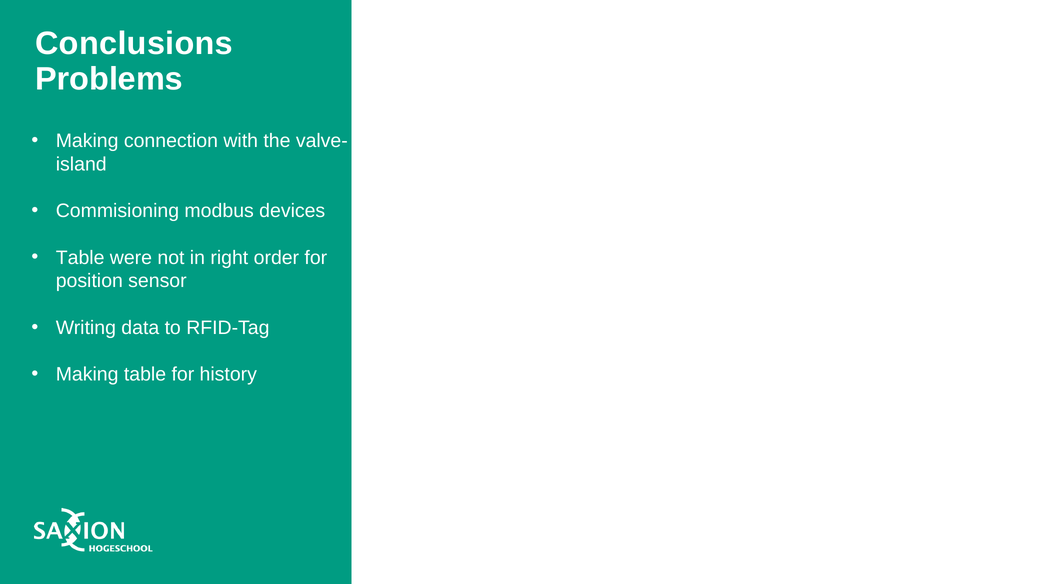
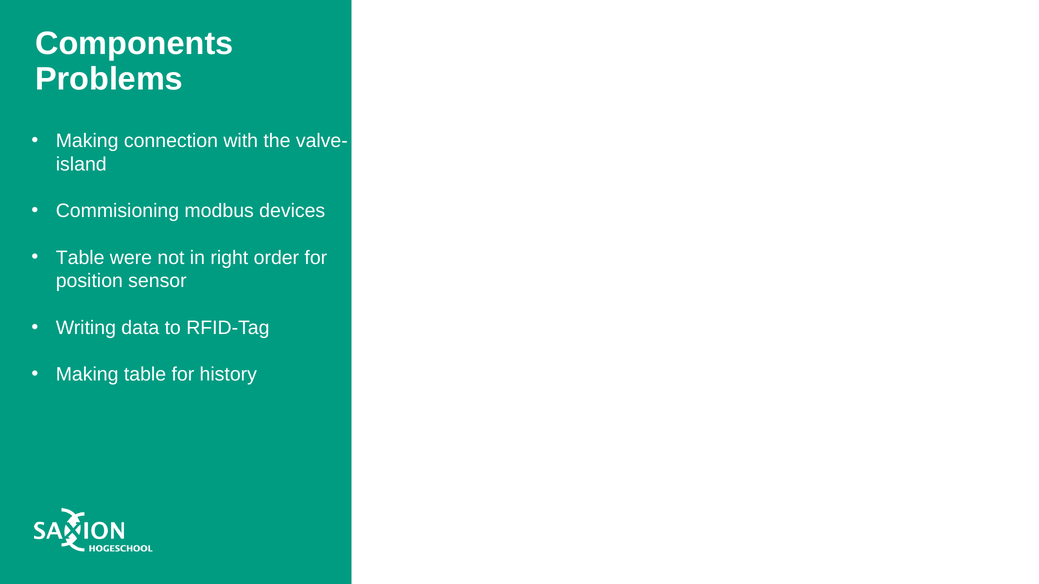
Conclusions: Conclusions -> Components (134, 44)
